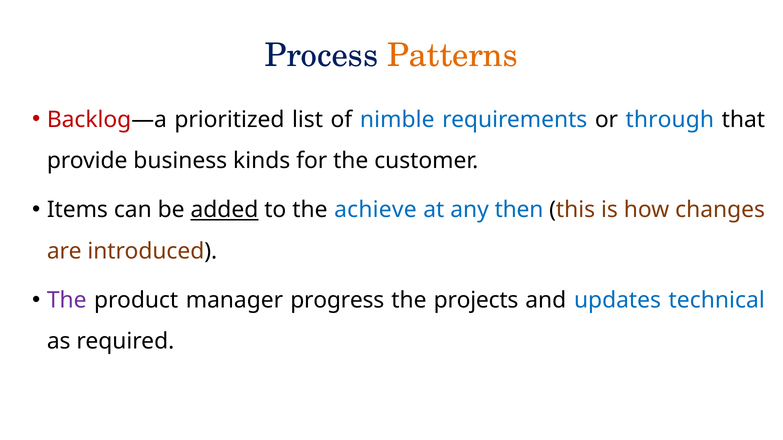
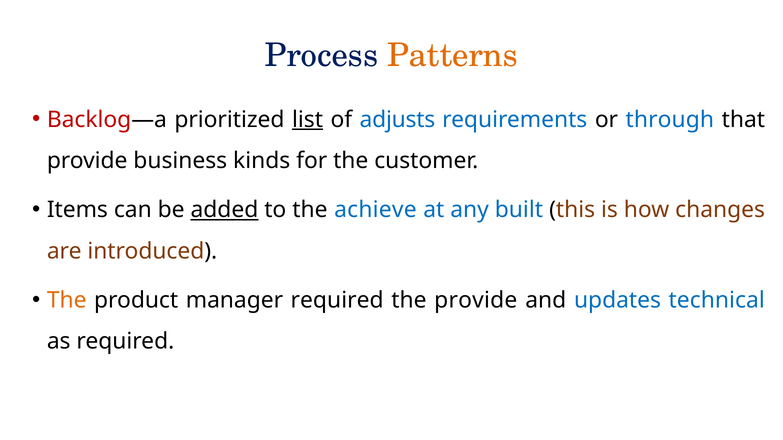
list underline: none -> present (308, 120)
nimble: nimble -> adjusts (397, 120)
then: then -> built (519, 210)
The colour: purple -> orange (67, 301)
manager progress: progress -> required (337, 301)
the projects: projects -> provide (476, 301)
